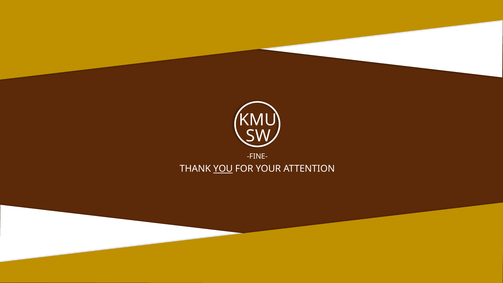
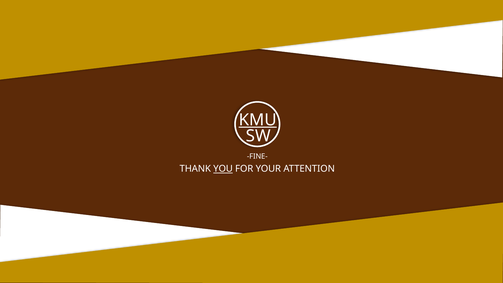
KMU underline: none -> present (258, 120)
